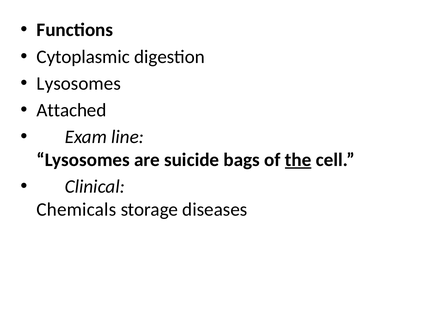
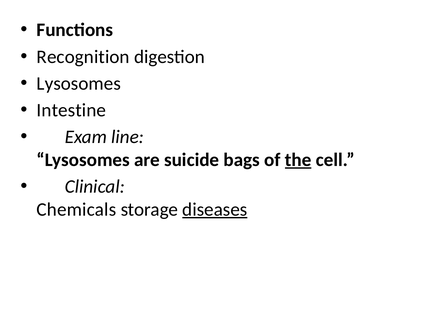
Cytoplasmic: Cytoplasmic -> Recognition (83, 57)
Attached: Attached -> Intestine (71, 110)
diseases underline: none -> present (215, 210)
